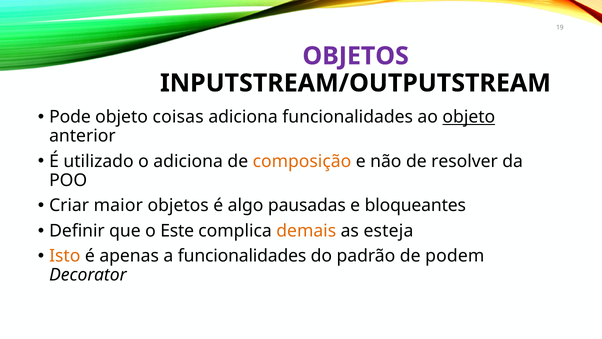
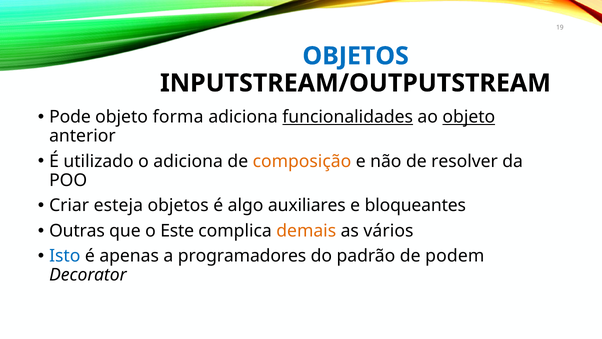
OBJETOS colour: purple -> blue (356, 56)
coisas: coisas -> forma (178, 117)
funcionalidades underline: none -> present (348, 117)
maior: maior -> esteja (118, 205)
pausadas: pausadas -> auxiliares (307, 205)
Definir: Definir -> Outras (77, 231)
esteja: esteja -> vários (388, 231)
Isto colour: orange -> blue (65, 256)
a funcionalidades: funcionalidades -> programadores (242, 256)
